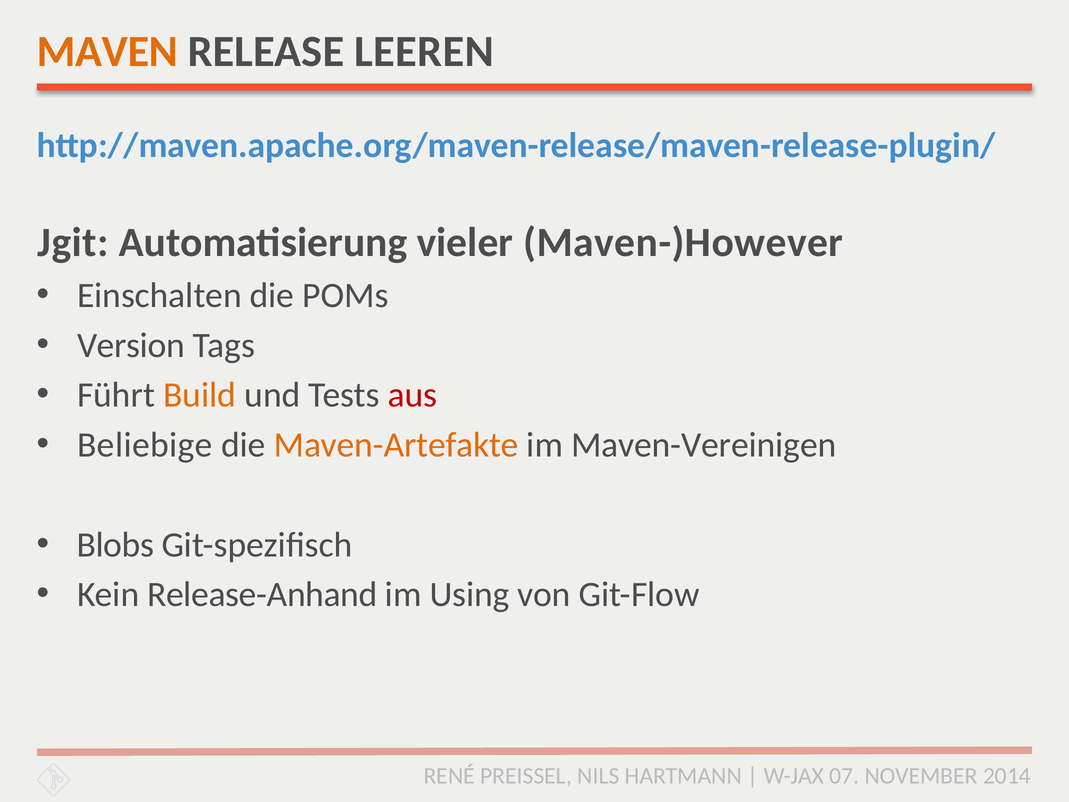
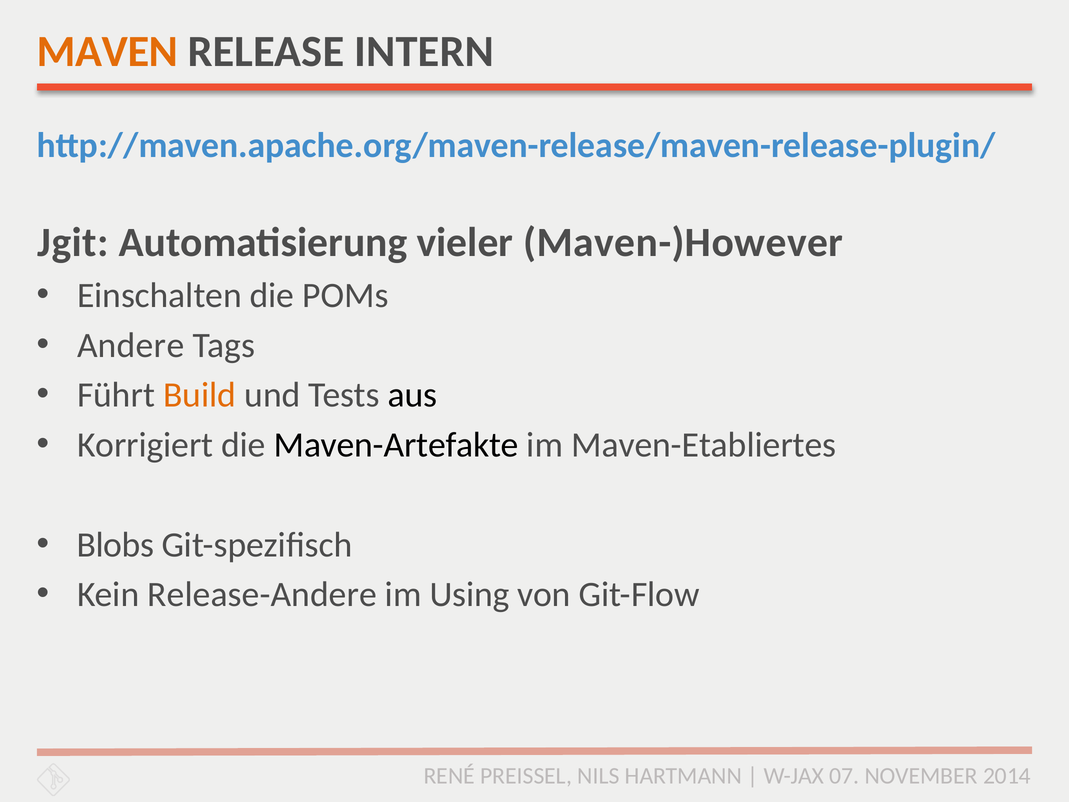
LEEREN: LEEREN -> INTERN (424, 52)
Version: Version -> Andere (131, 345)
aus colour: red -> black (413, 395)
Beliebige: Beliebige -> Korrigiert (145, 445)
Maven-Artefakte colour: orange -> black (396, 445)
Maven-Vereinigen: Maven-Vereinigen -> Maven-Etabliertes (704, 445)
Release-Anhand: Release-Anhand -> Release-Andere (262, 594)
